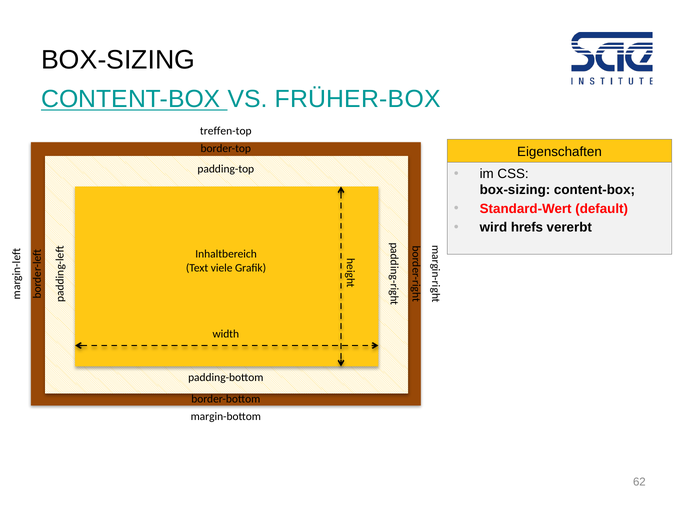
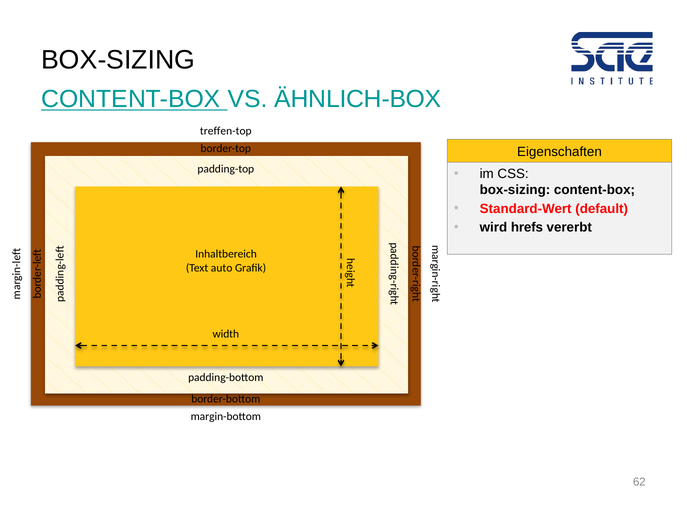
FRÜHER-BOX: FRÜHER-BOX -> ÄHNLICH-BOX (358, 99)
viele: viele -> auto (222, 268)
